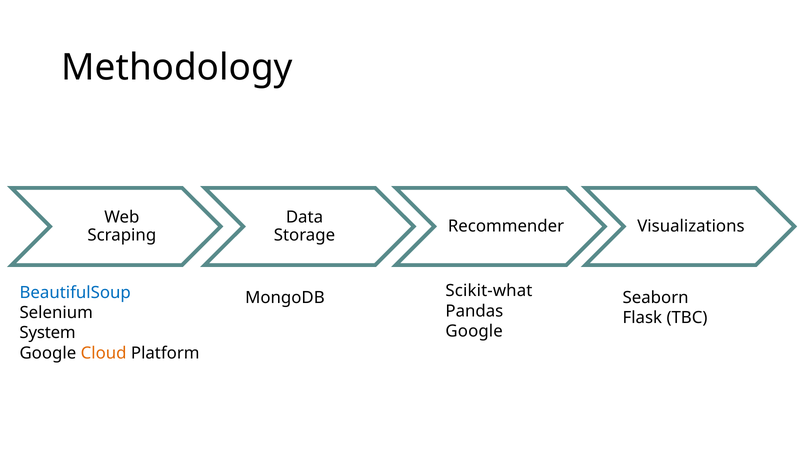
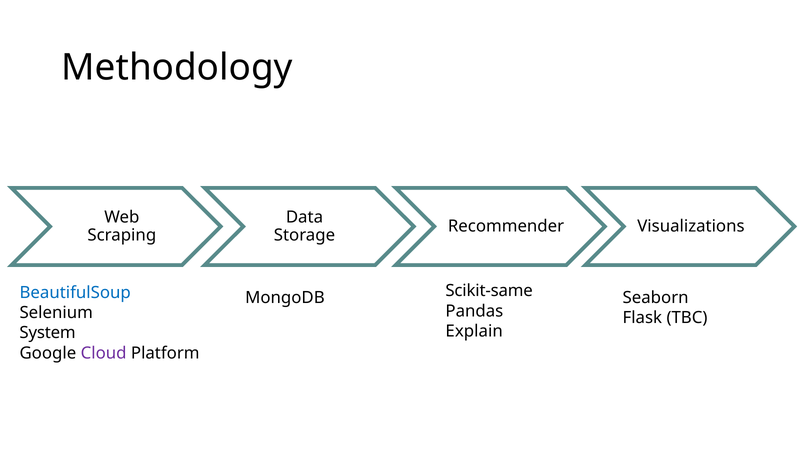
Scikit-what: Scikit-what -> Scikit-same (489, 291)
Google: Google -> Explain (474, 331)
Cloud colour: orange -> purple (104, 353)
